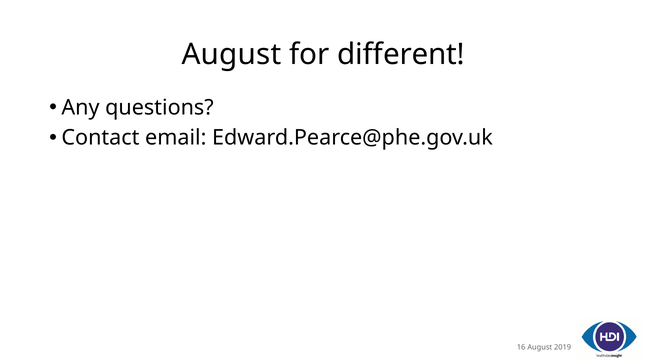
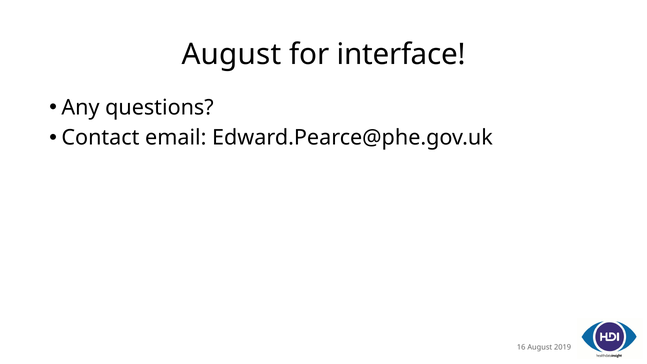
different: different -> interface (401, 54)
